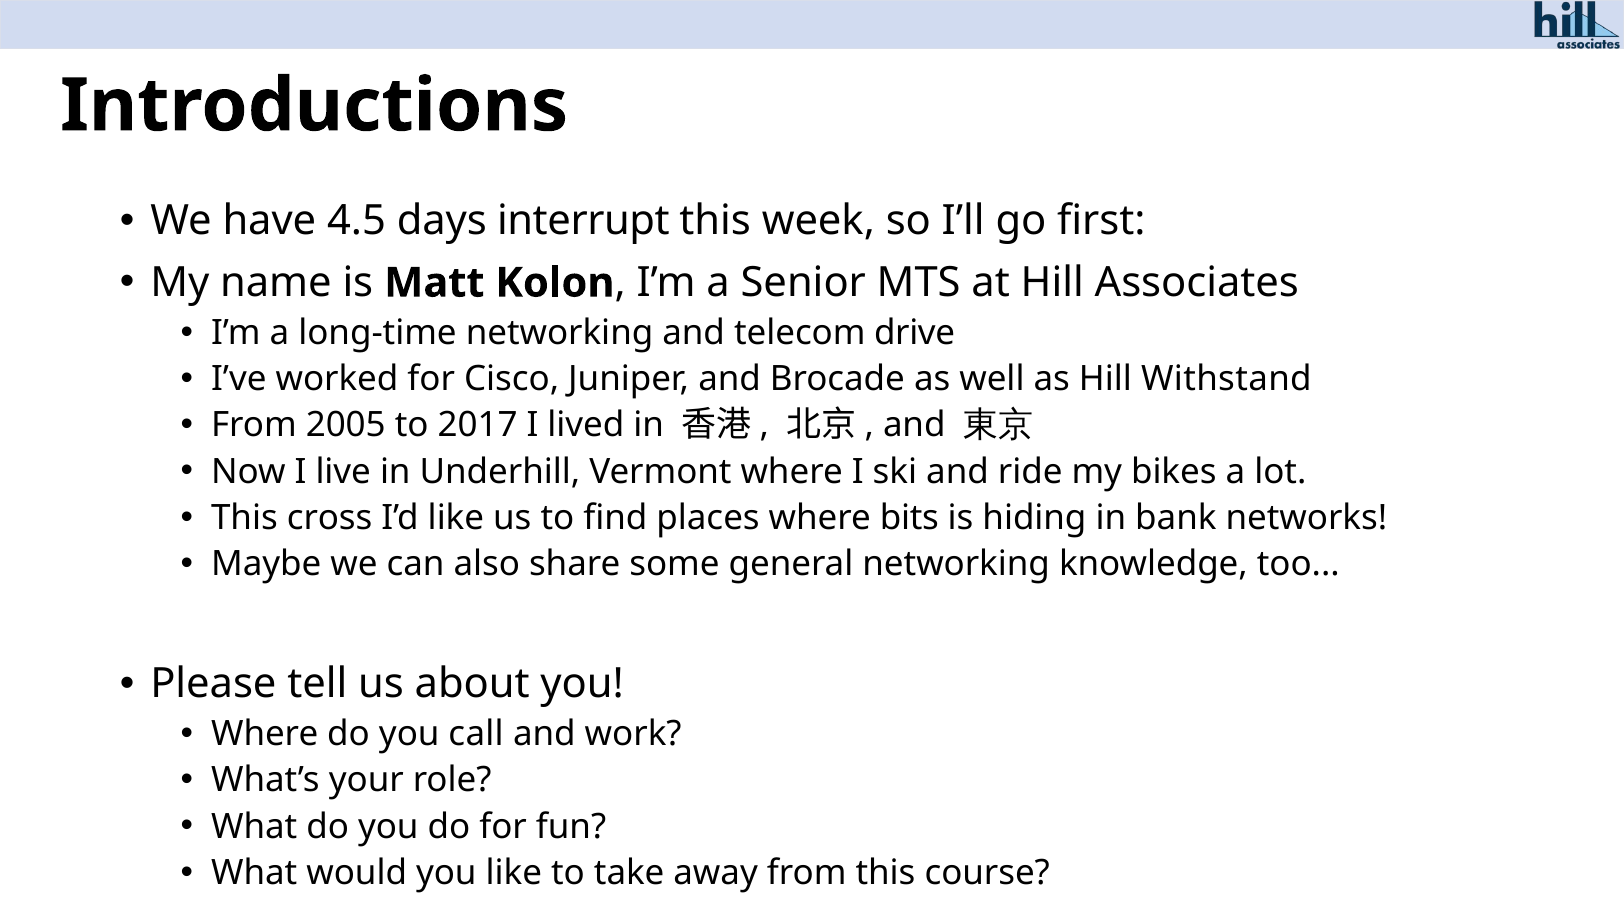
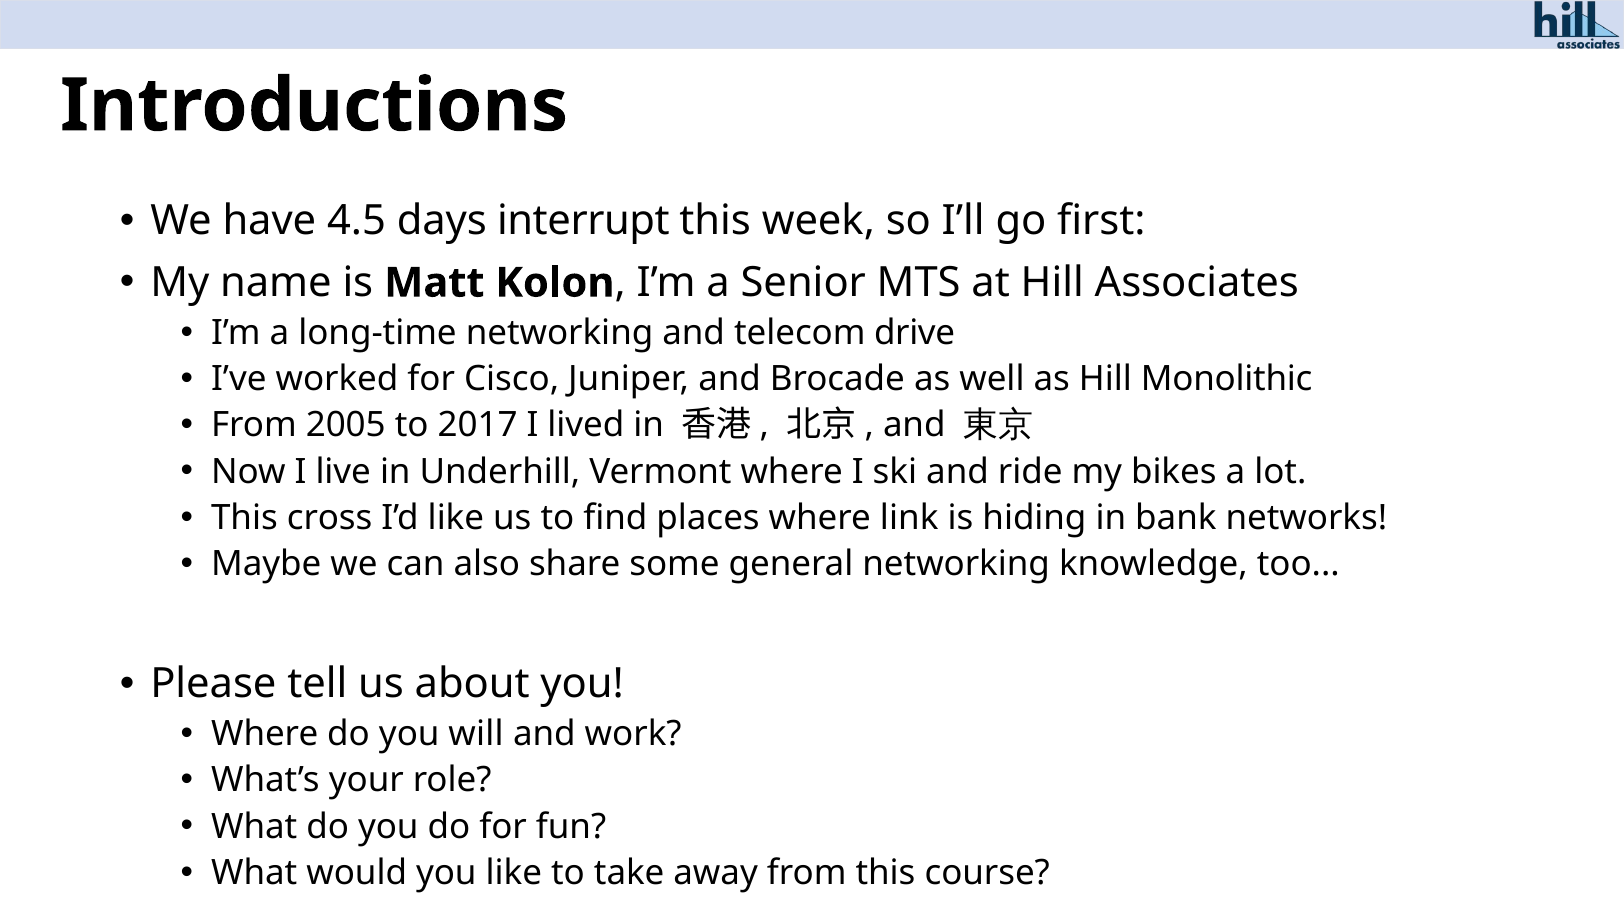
Withstand: Withstand -> Monolithic (1227, 379)
bits: bits -> link (909, 518)
call: call -> will (476, 734)
